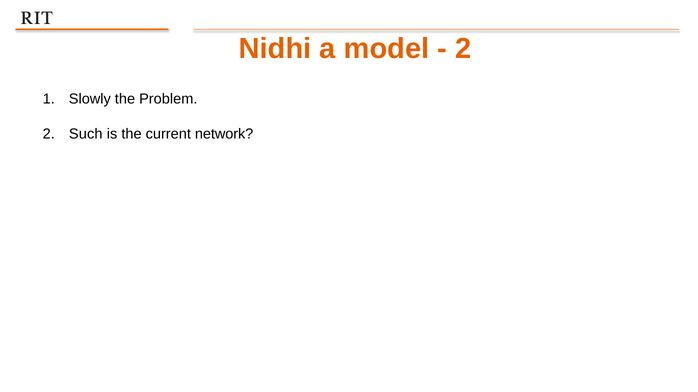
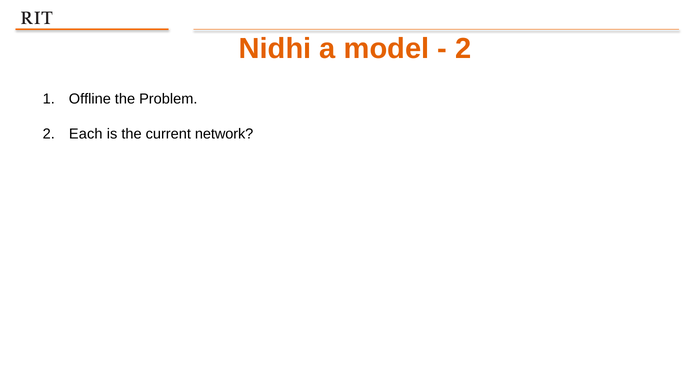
Slowly: Slowly -> Offline (90, 99)
Such: Such -> Each (86, 134)
